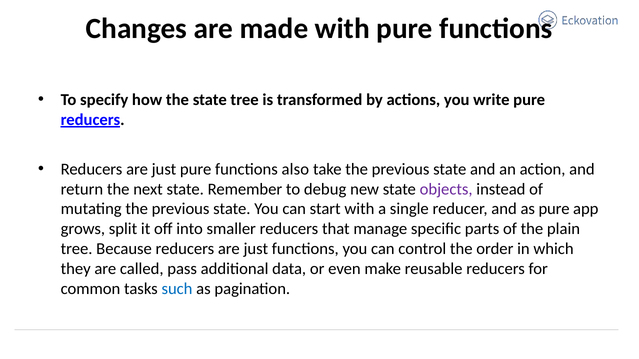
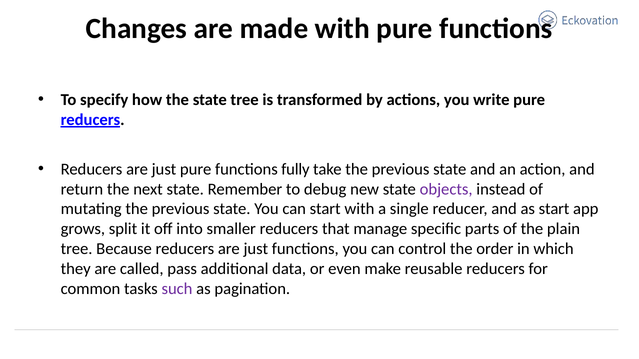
also: also -> fully (295, 169)
as pure: pure -> start (554, 209)
such colour: blue -> purple (177, 289)
